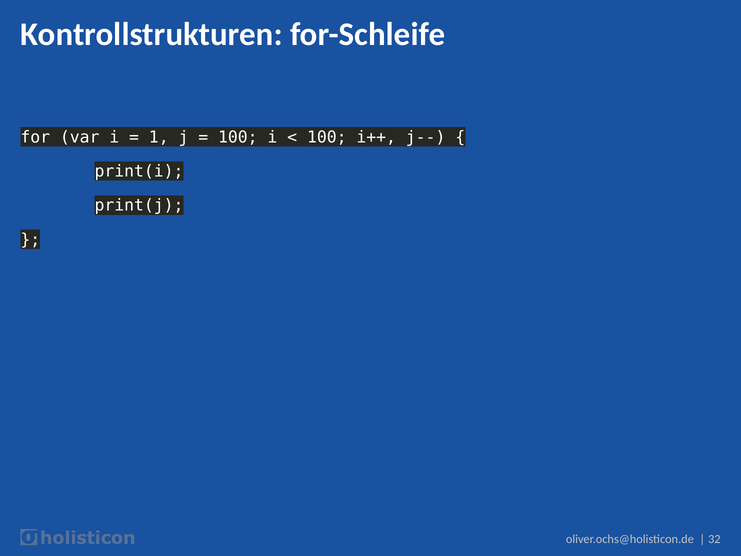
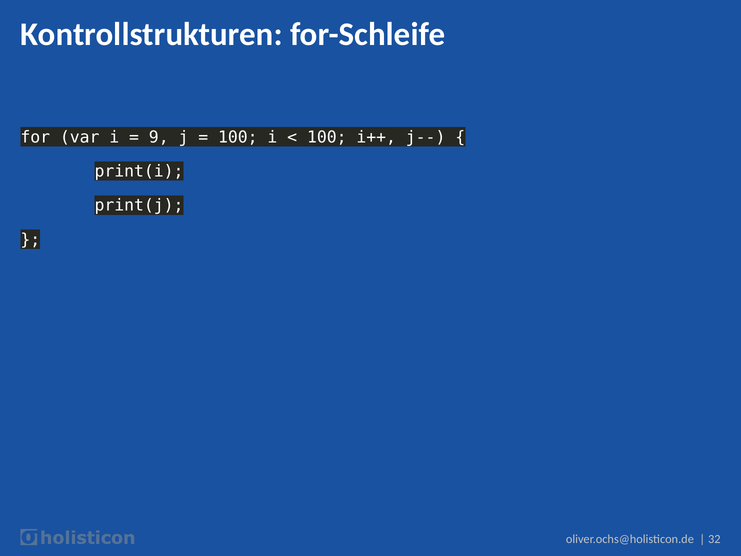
1: 1 -> 9 (159, 137)
